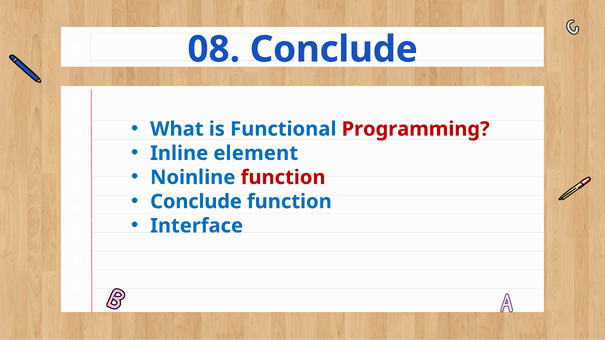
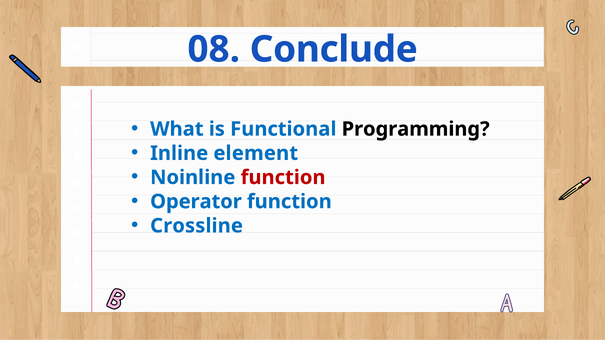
Programming colour: red -> black (416, 129)
Conclude: Conclude -> Operator (196, 202)
Interface: Interface -> Crossline (197, 226)
